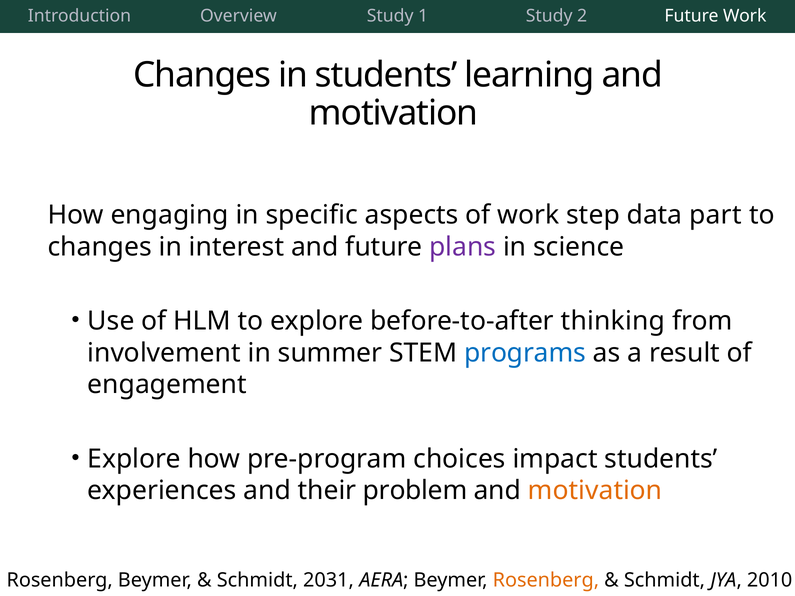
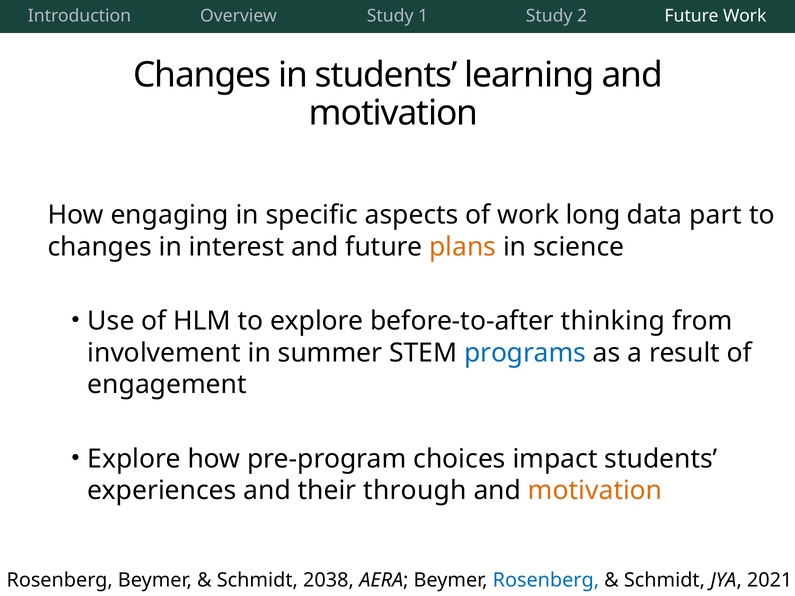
step: step -> long (593, 215)
plans colour: purple -> orange (463, 247)
problem: problem -> through (415, 491)
2031: 2031 -> 2038 (328, 580)
Rosenberg colour: orange -> blue (546, 580)
2010: 2010 -> 2021 (770, 580)
